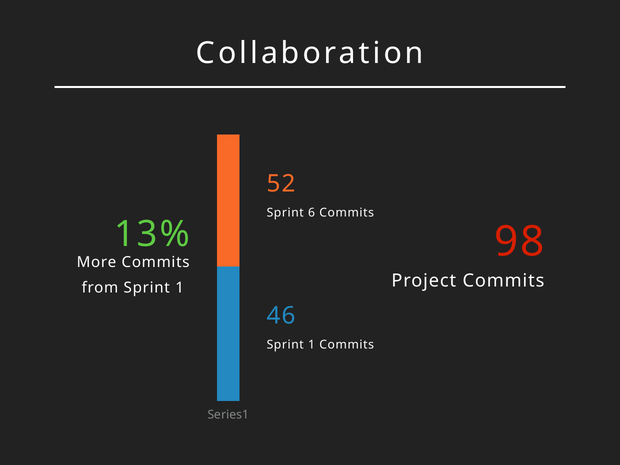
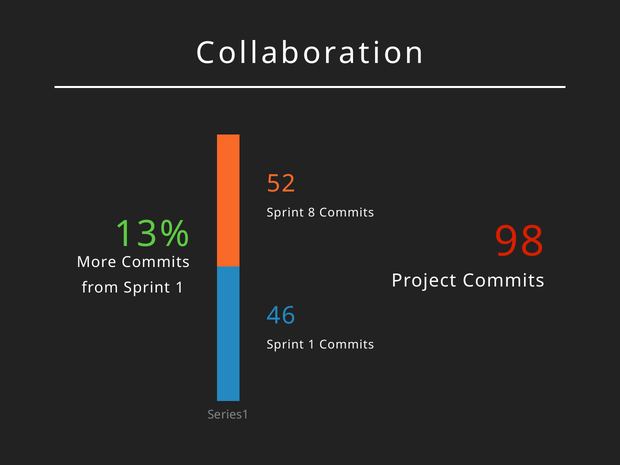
6: 6 -> 8 (312, 213)
